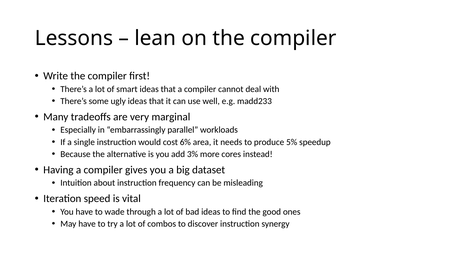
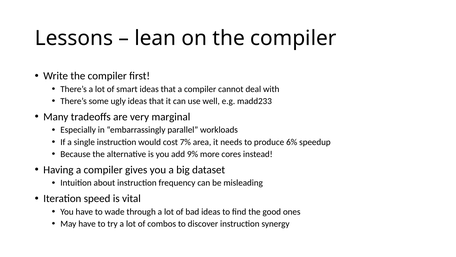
6%: 6% -> 7% (185, 142)
5%: 5% -> 6% (292, 142)
3%: 3% -> 9% (193, 154)
